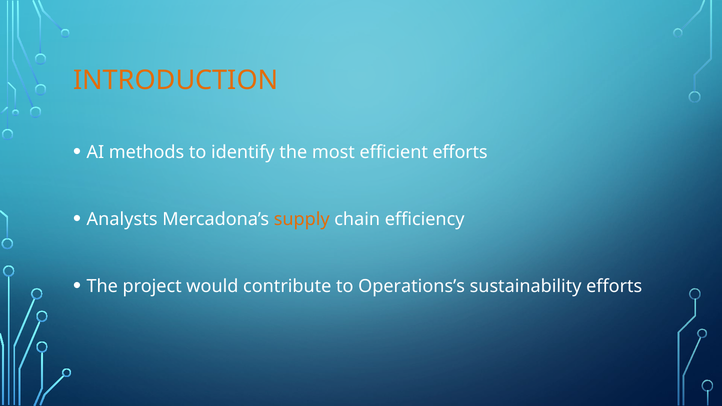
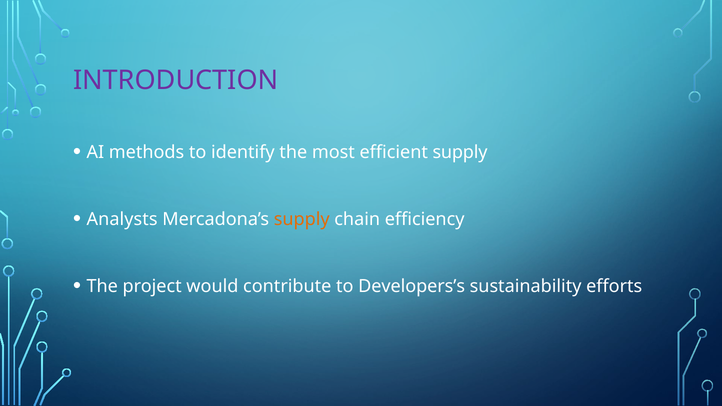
INTRODUCTION colour: orange -> purple (176, 80)
efficient efforts: efforts -> supply (460, 152)
Operations’s: Operations’s -> Developers’s (412, 286)
